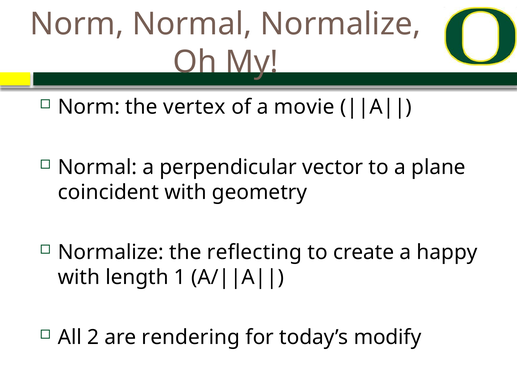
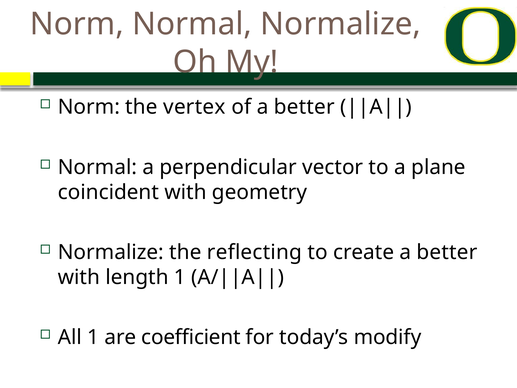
of a movie: movie -> better (304, 107)
create a happy: happy -> better (447, 252)
All 2: 2 -> 1 (93, 337)
rendering: rendering -> coefficient (191, 337)
